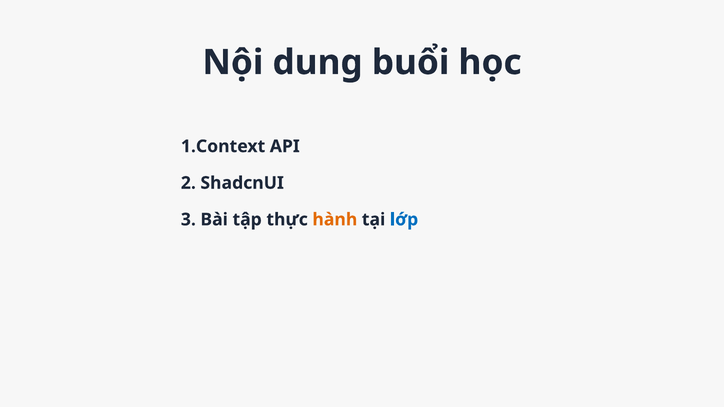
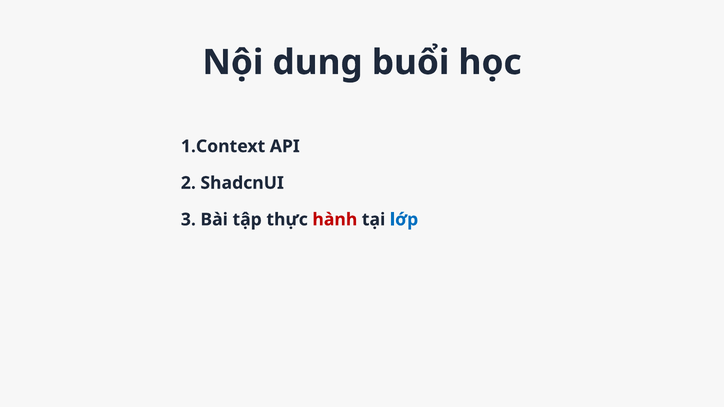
hành colour: orange -> red (335, 220)
